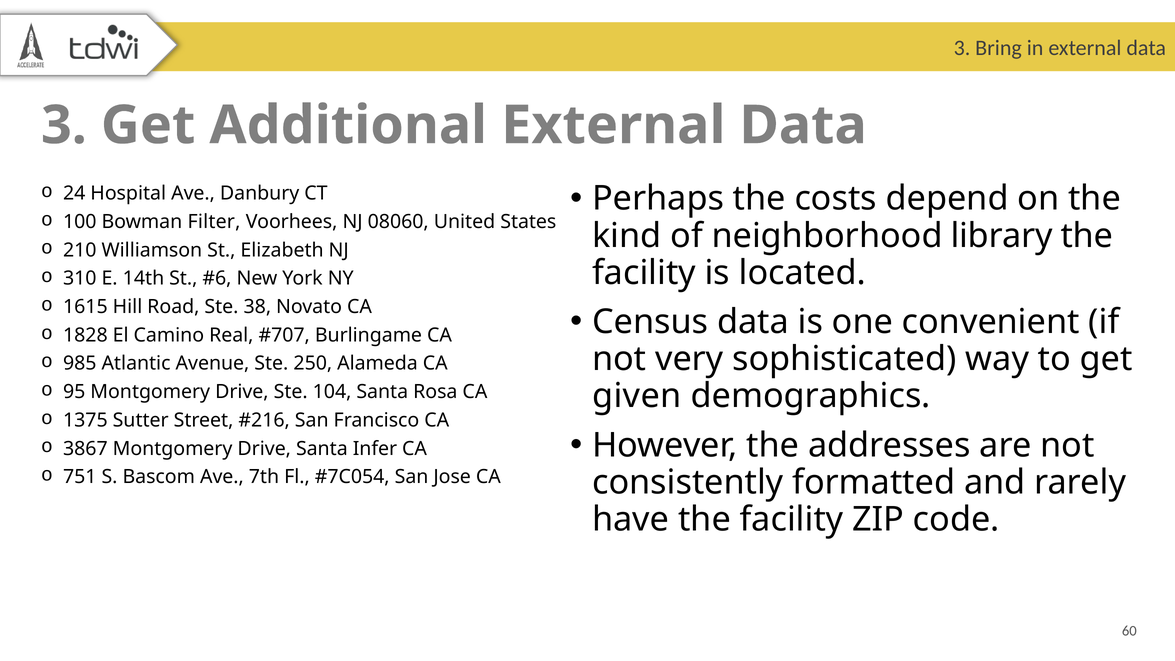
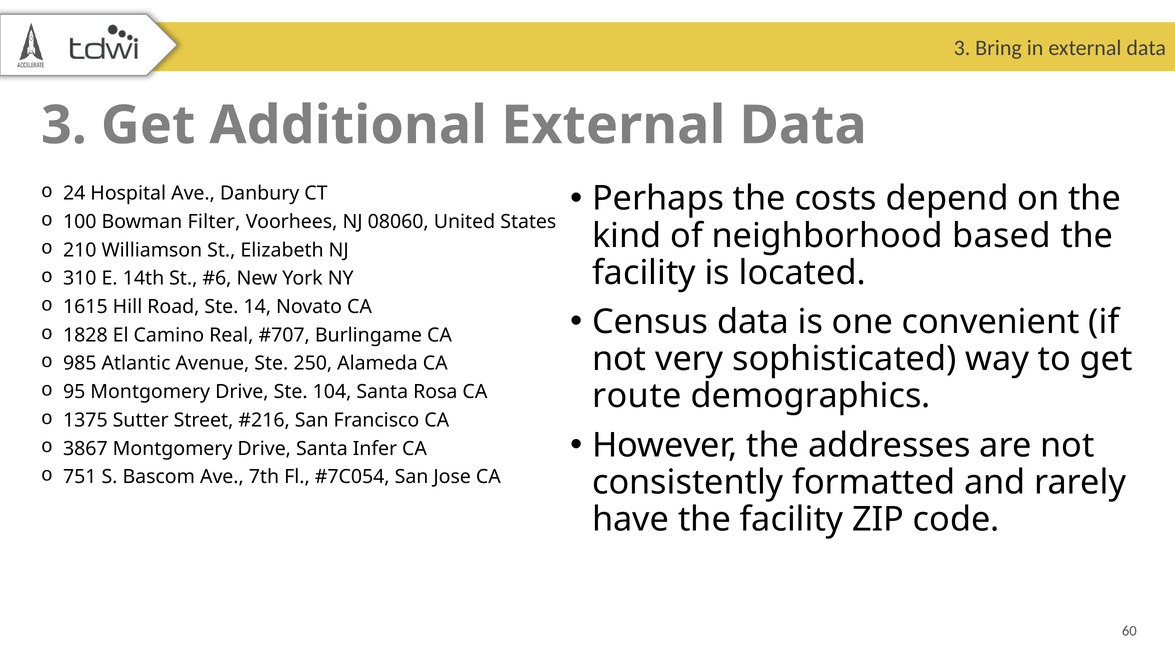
library: library -> based (1001, 236)
38: 38 -> 14 (257, 307)
given: given -> route (637, 396)
